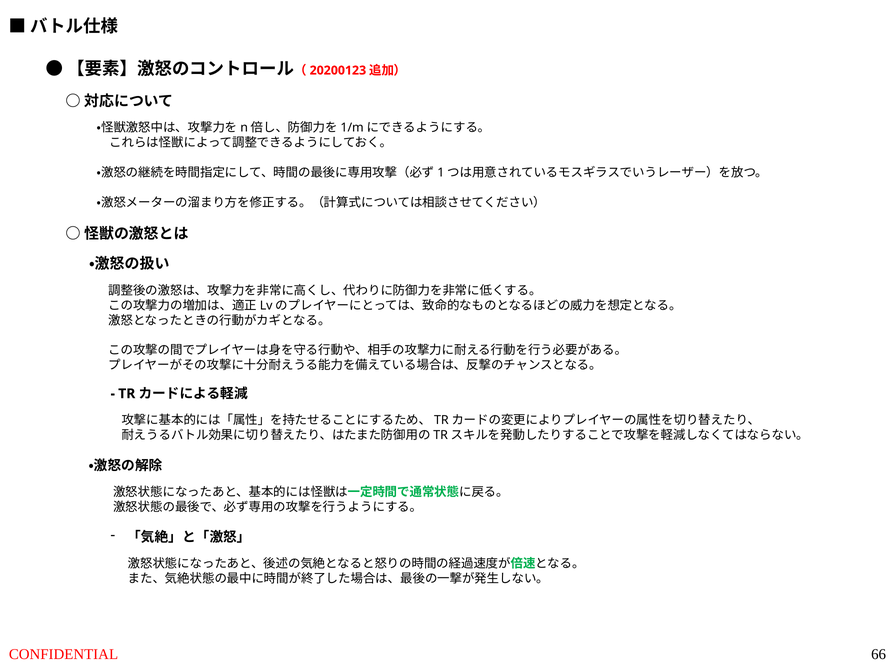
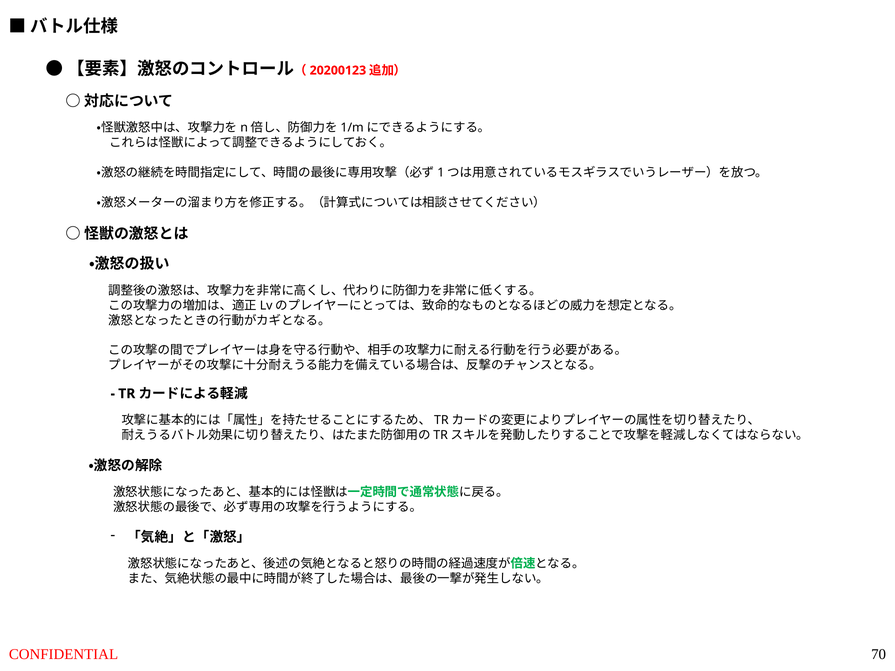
66: 66 -> 70 (879, 654)
